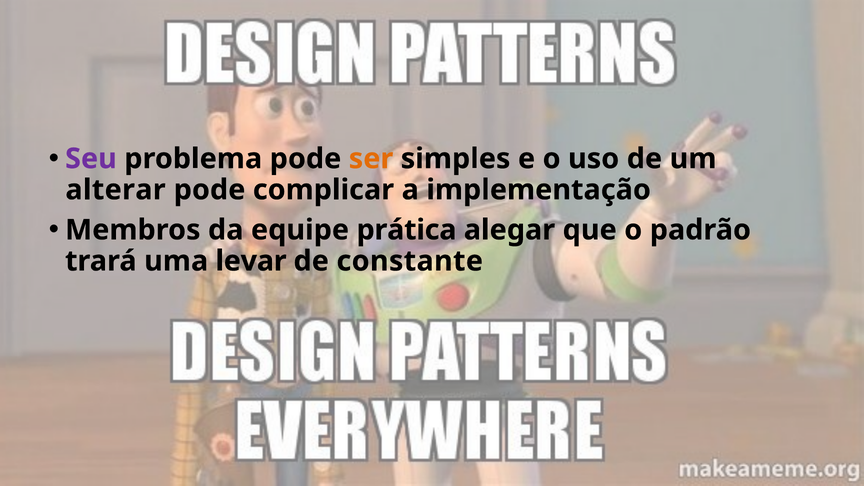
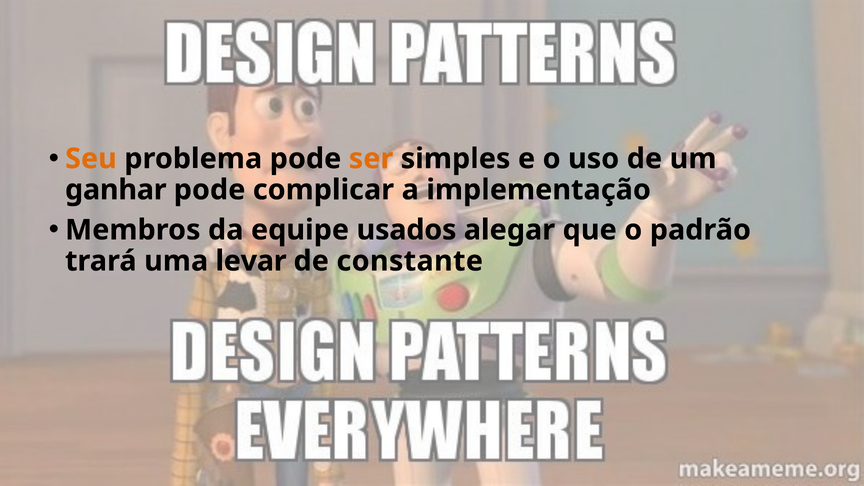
Seu colour: purple -> orange (91, 159)
alterar: alterar -> ganhar (116, 190)
prática: prática -> usados (407, 230)
